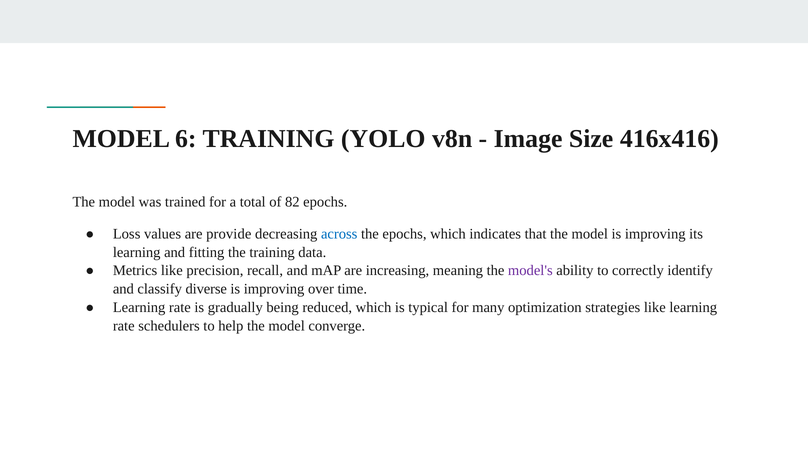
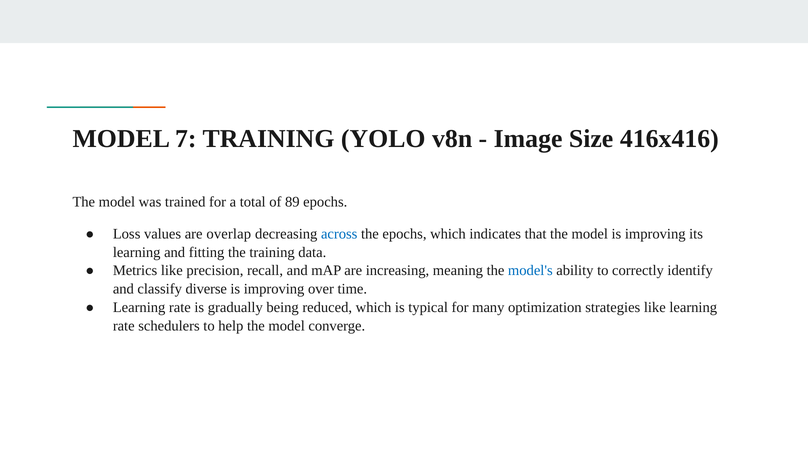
6: 6 -> 7 (186, 139)
82: 82 -> 89 (292, 202)
provide: provide -> overlap (229, 234)
model's colour: purple -> blue (530, 271)
